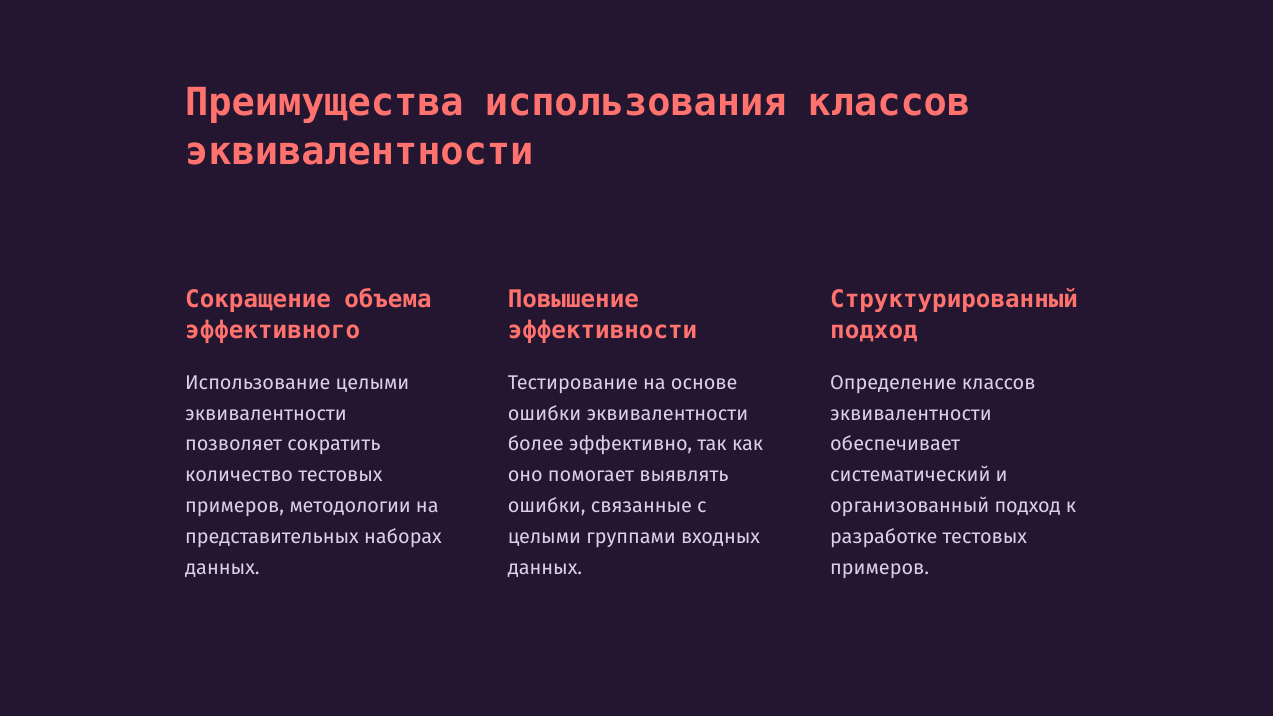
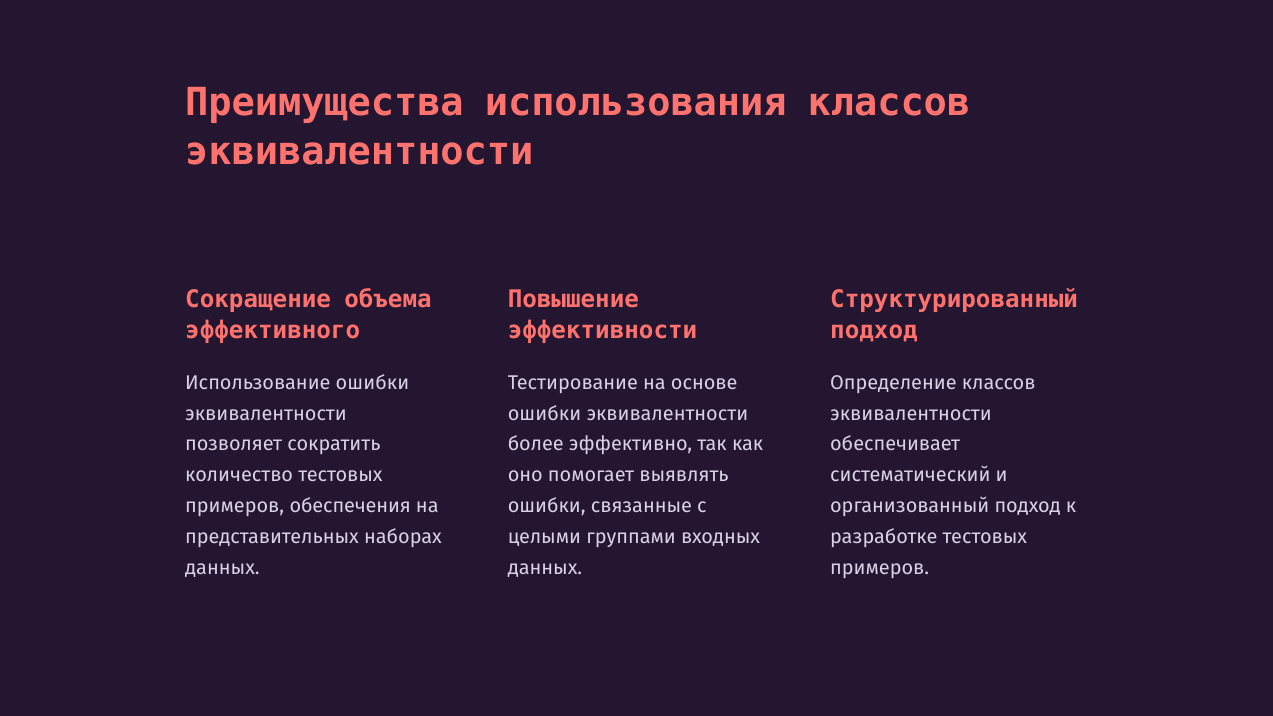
Использование целыми: целыми -> ошибки (372, 383)
методологии: методологии -> обеспечения (350, 506)
